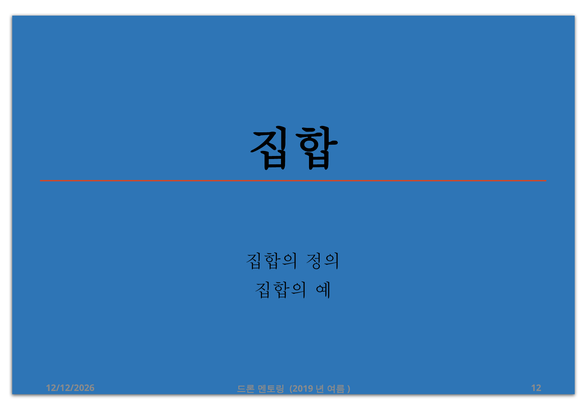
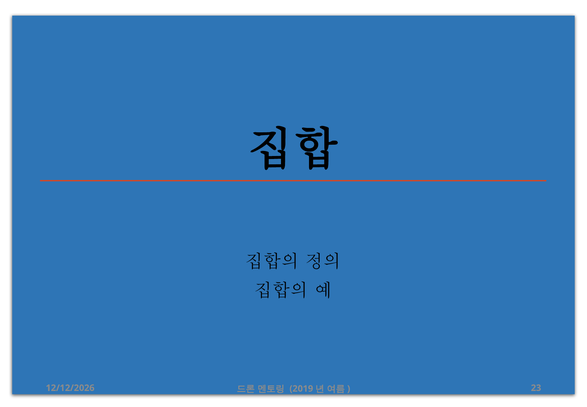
12: 12 -> 23 (536, 387)
